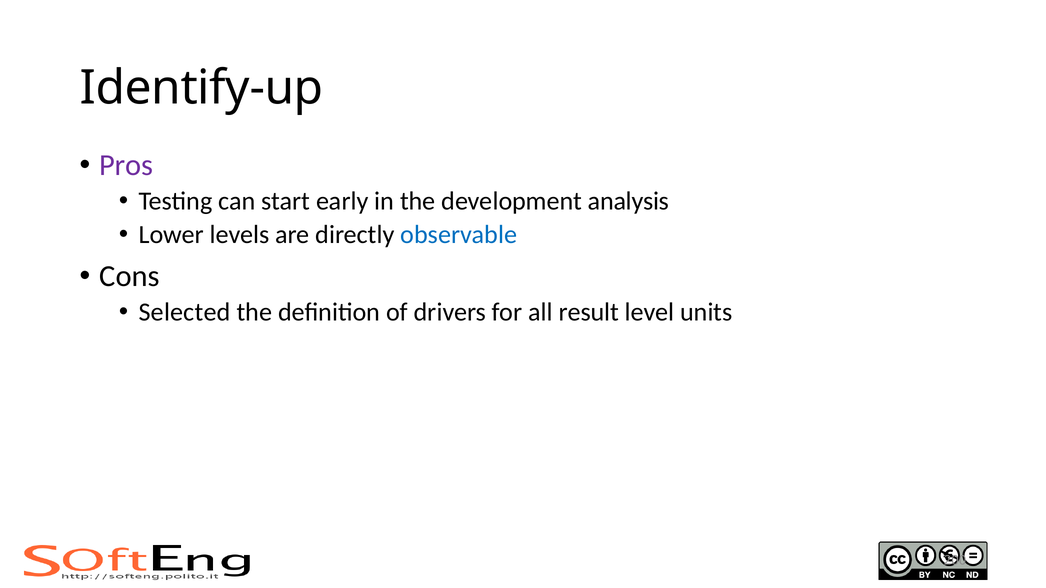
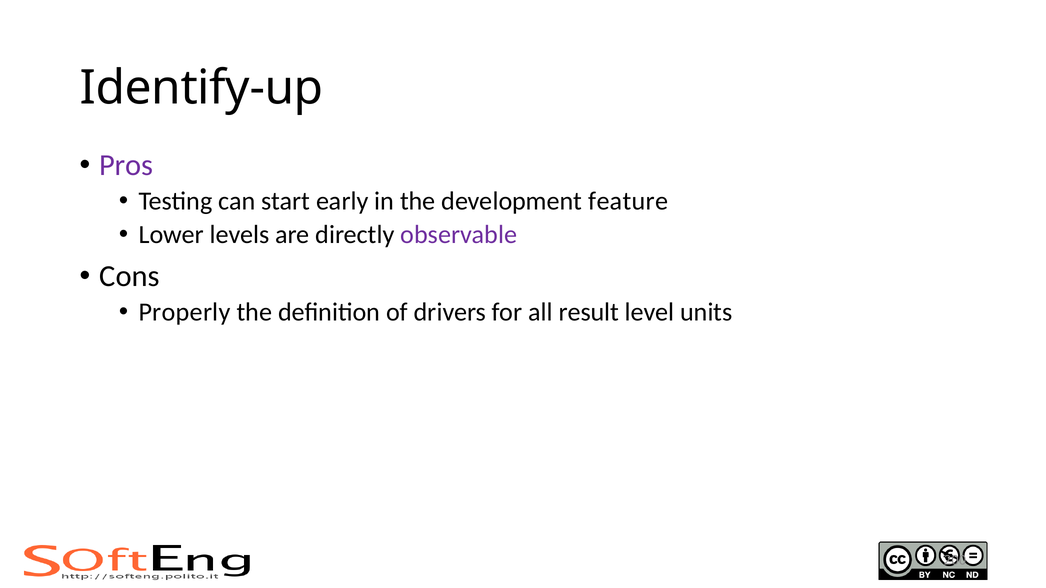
analysis: analysis -> feature (628, 201)
observable colour: blue -> purple (459, 235)
Selected: Selected -> Properly (185, 313)
